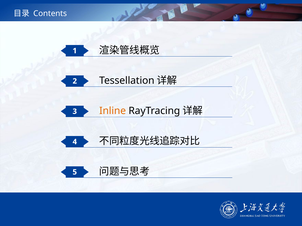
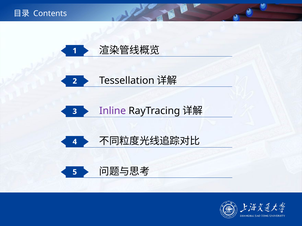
Inline colour: orange -> purple (113, 111)
